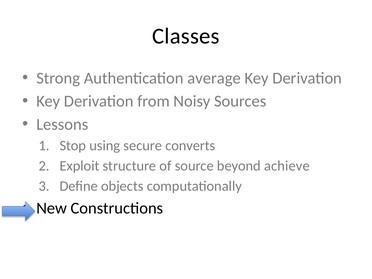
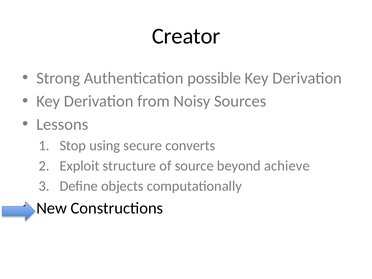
Classes: Classes -> Creator (186, 36)
average: average -> possible (214, 78)
